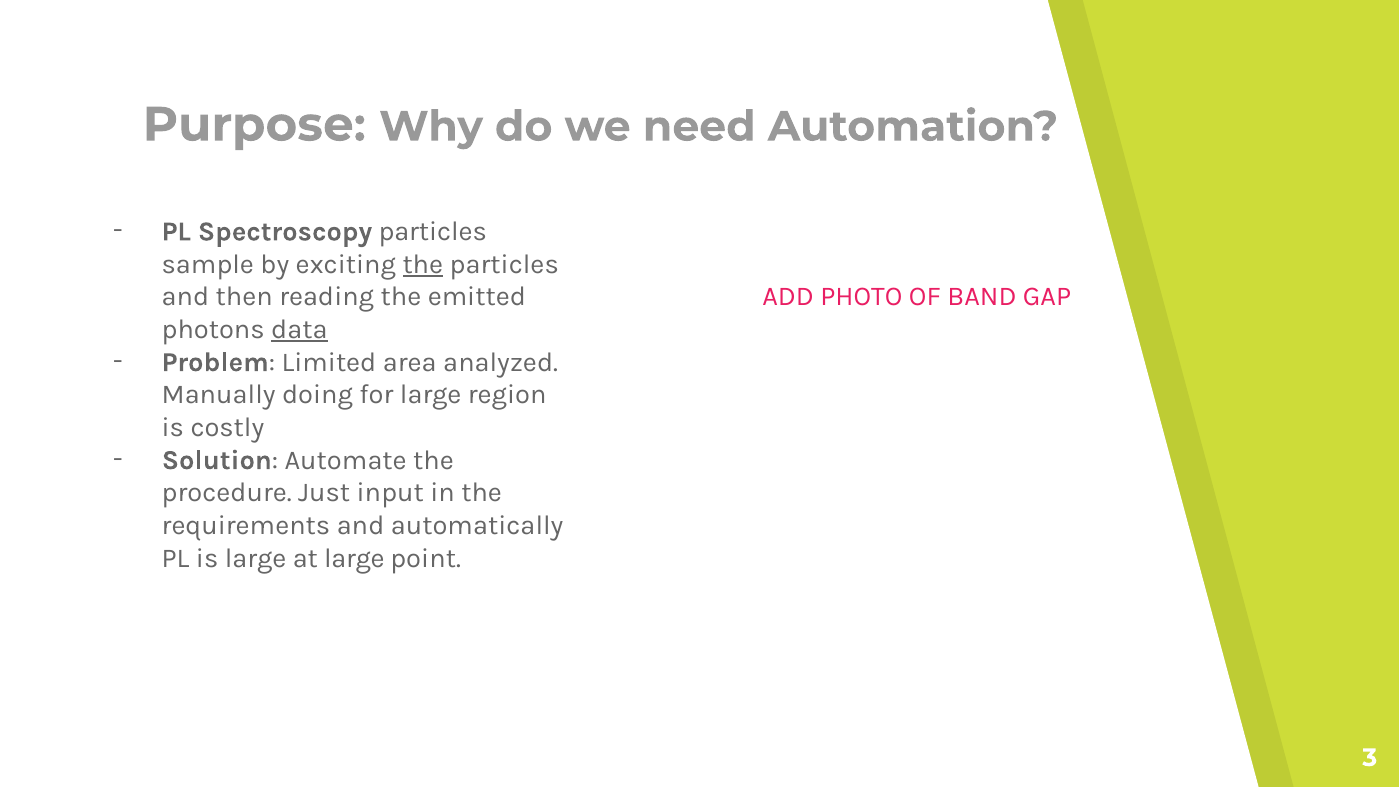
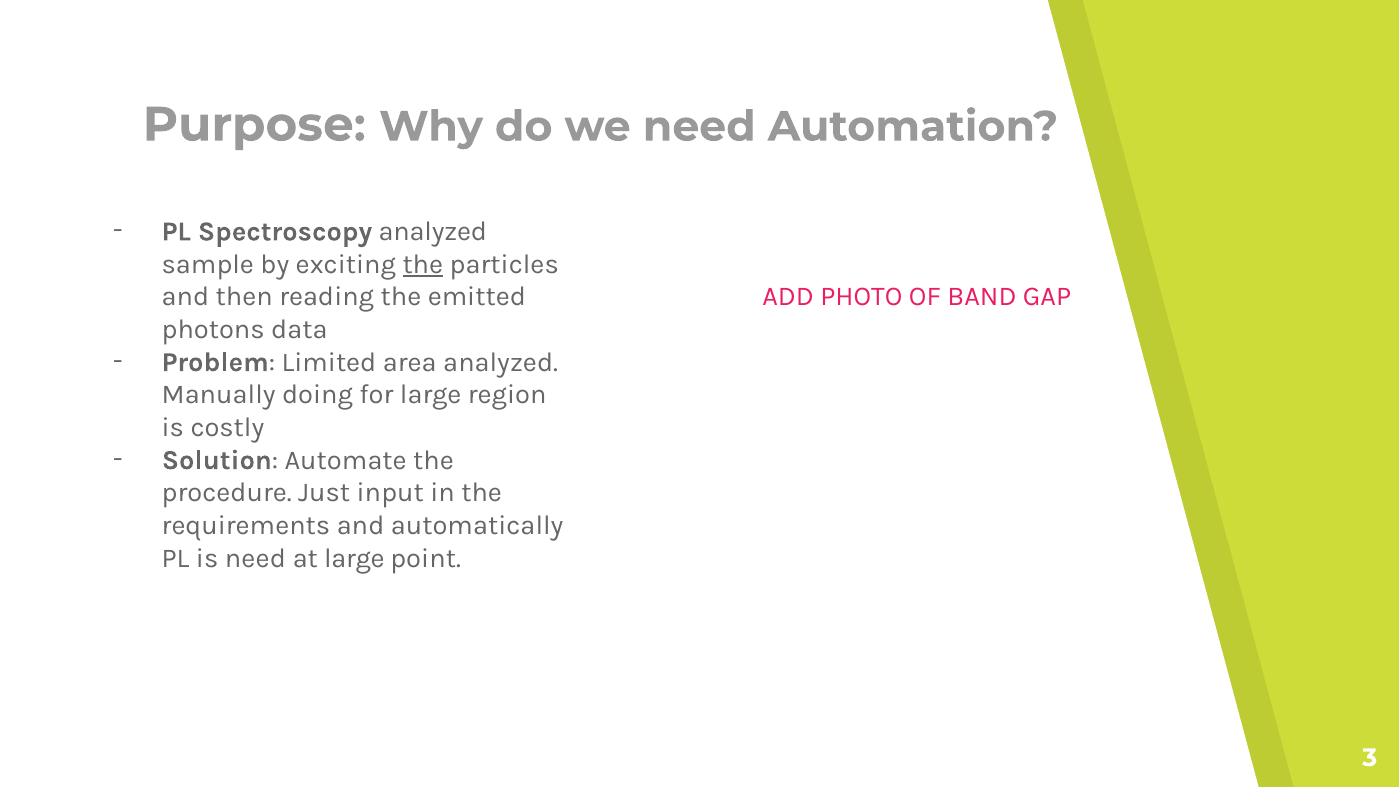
Spectroscopy particles: particles -> analyzed (433, 231)
data underline: present -> none (299, 329)
is large: large -> need (255, 558)
